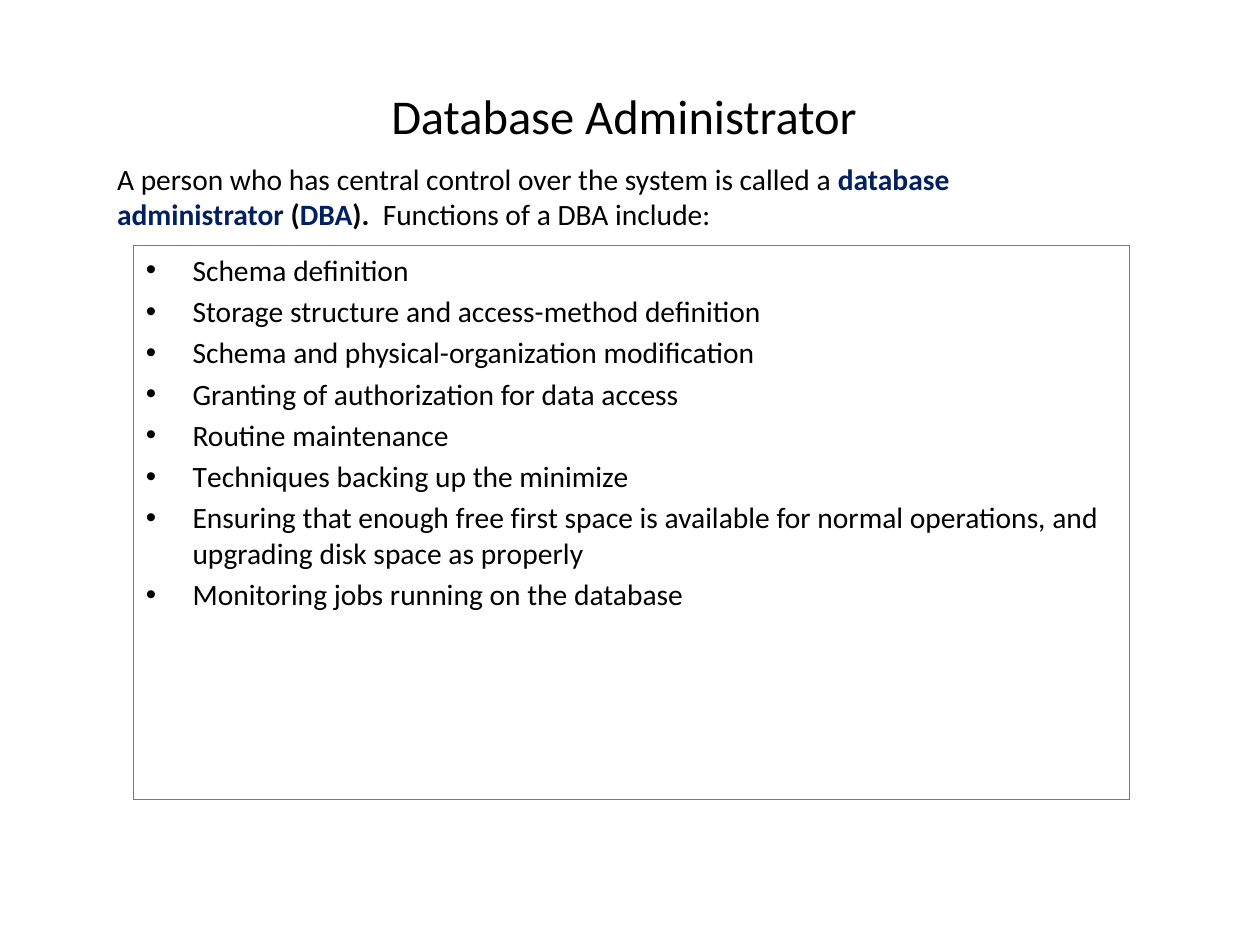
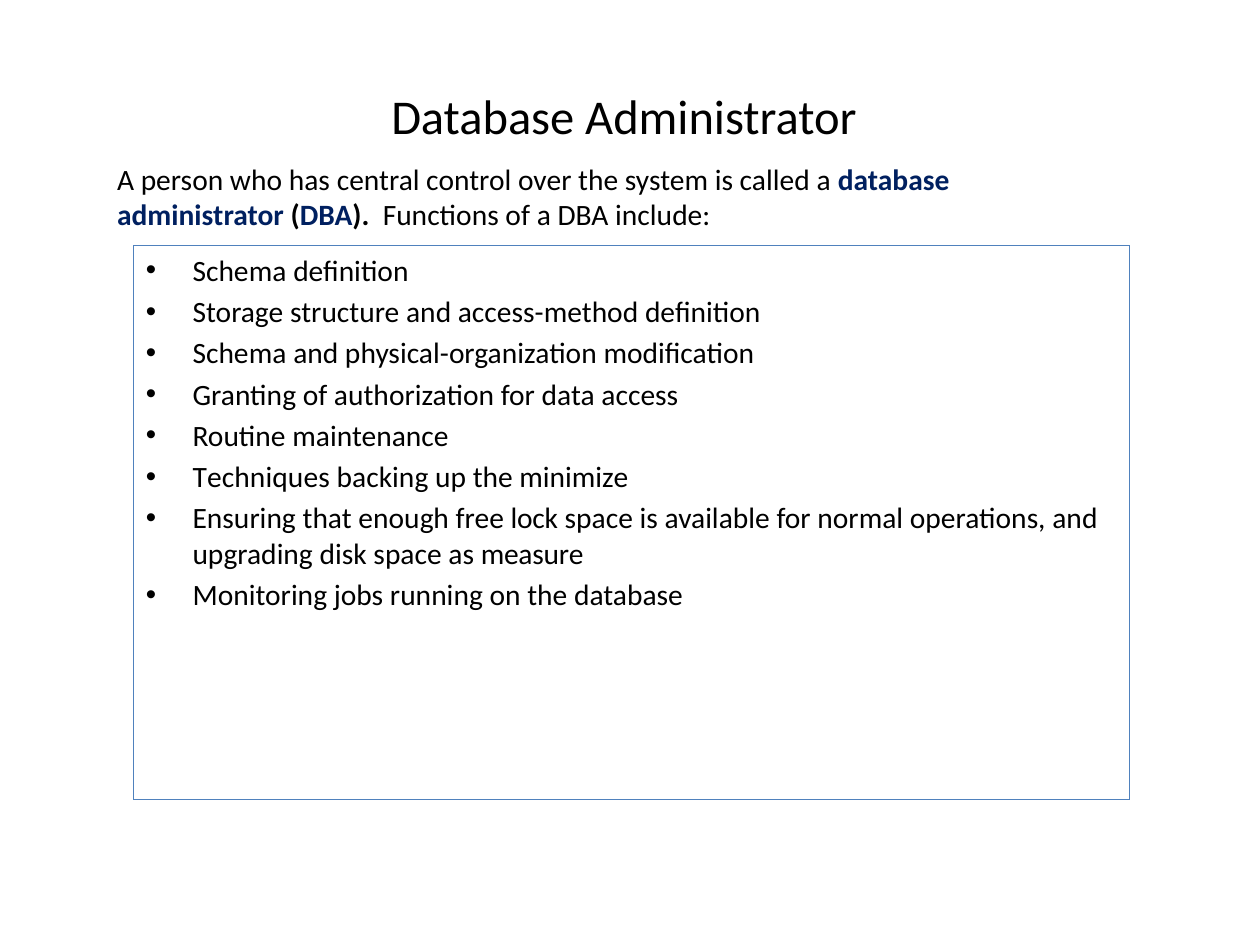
first: first -> lock (534, 519)
properly: properly -> measure (532, 555)
